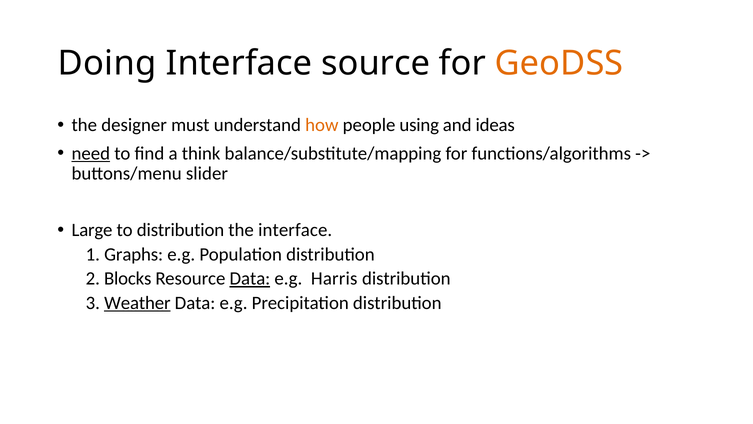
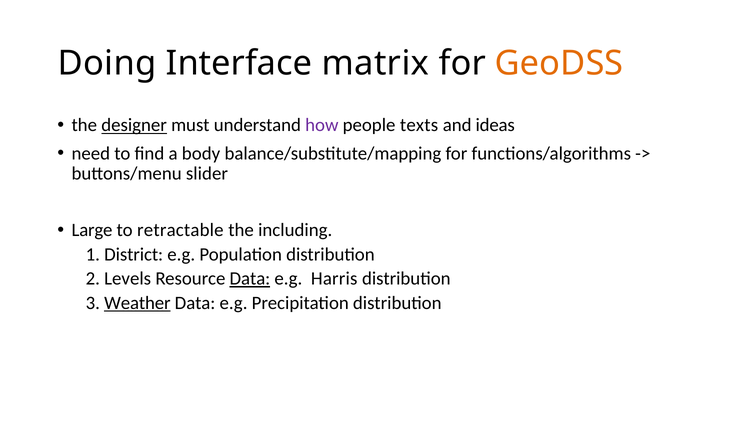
source: source -> matrix (375, 63)
designer underline: none -> present (134, 125)
how colour: orange -> purple (322, 125)
using: using -> texts (419, 125)
need underline: present -> none (91, 153)
think: think -> body (201, 153)
to distribution: distribution -> retractable (180, 230)
the interface: interface -> including (295, 230)
Graphs: Graphs -> District (134, 254)
Blocks: Blocks -> Levels (128, 278)
